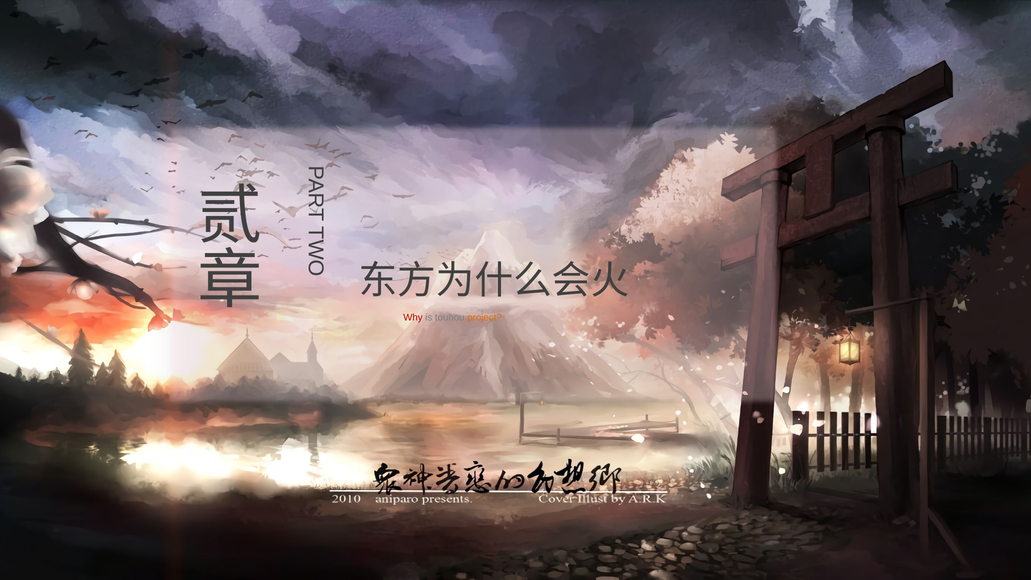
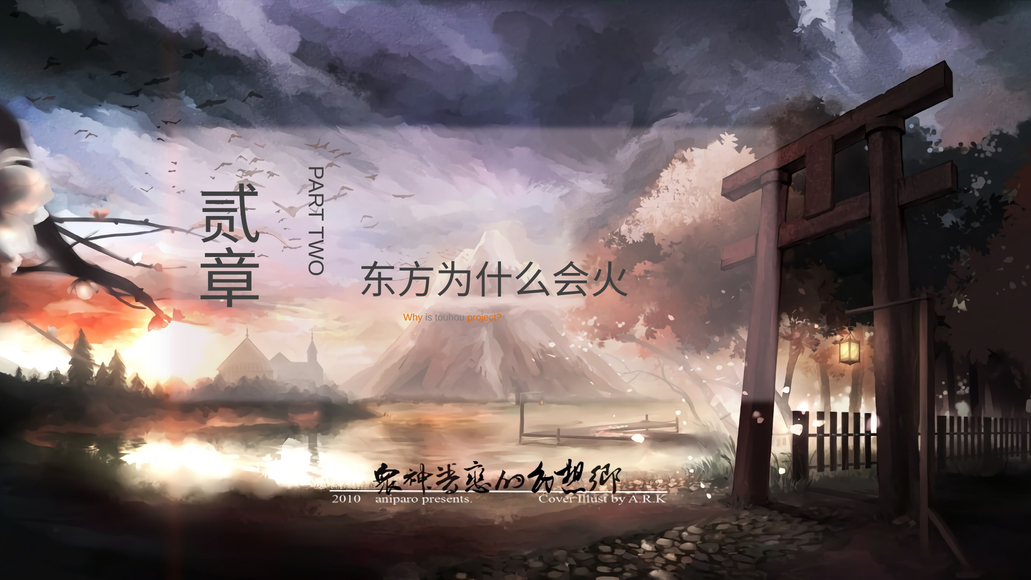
Why colour: red -> orange (413, 318)
